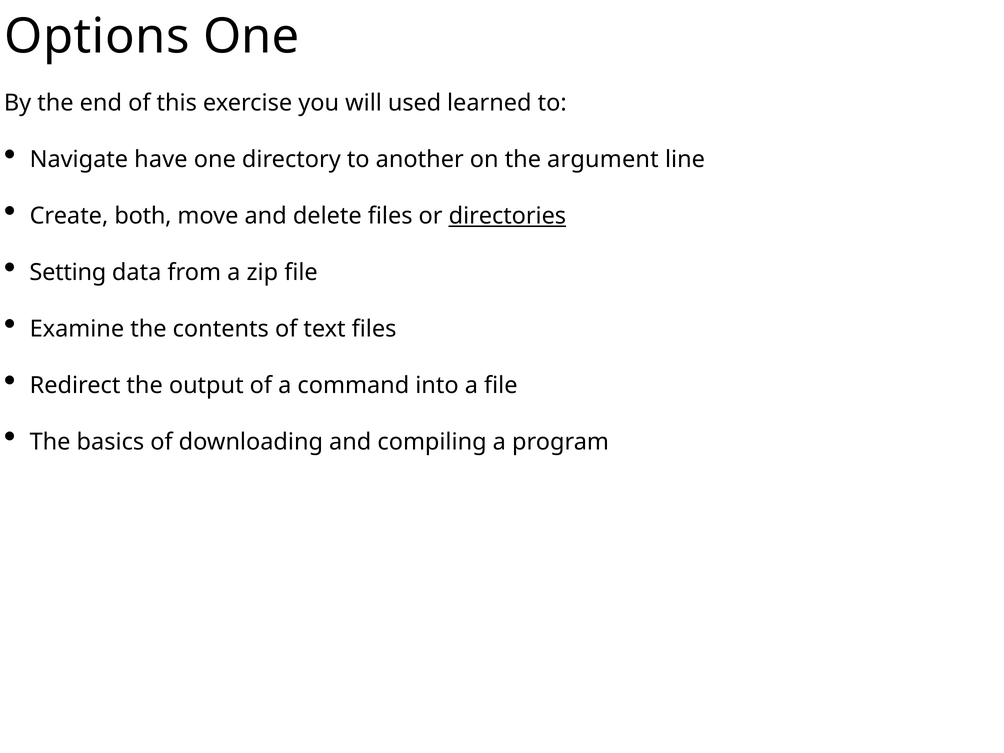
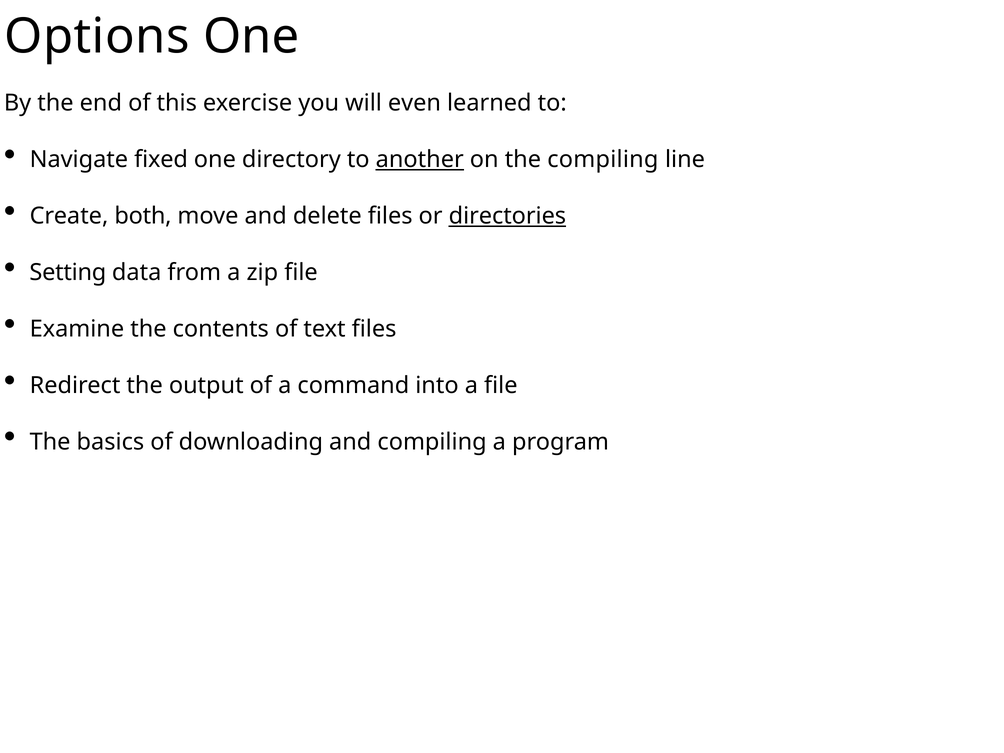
used: used -> even (414, 103)
have: have -> fixed (161, 160)
another underline: none -> present (420, 160)
the argument: argument -> compiling (603, 160)
